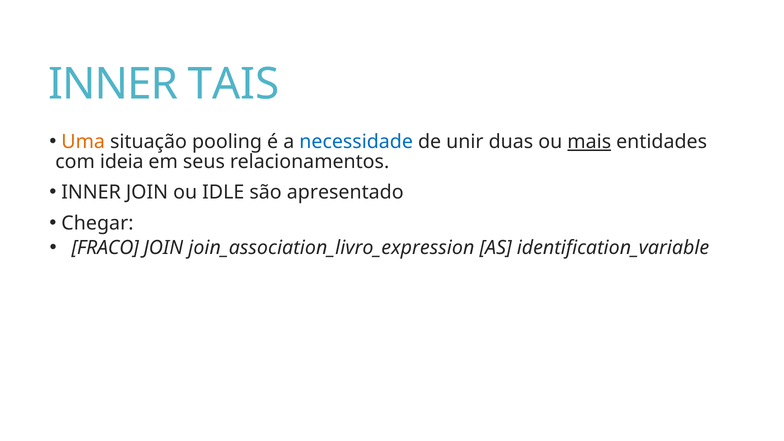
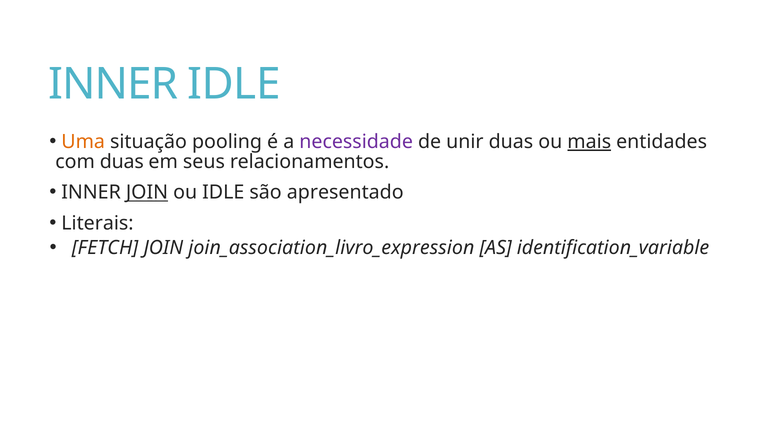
INNER TAIS: TAIS -> IDLE (234, 84)
necessidade colour: blue -> purple (356, 142)
com ideia: ideia -> duas (122, 162)
JOIN underline: none -> present (147, 192)
Chegar: Chegar -> Literais (97, 223)
FRACO: FRACO -> FETCH (105, 248)
